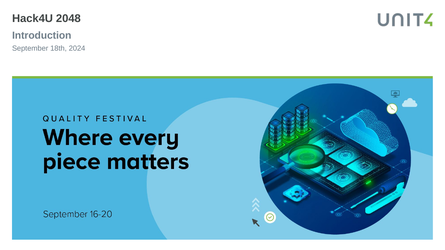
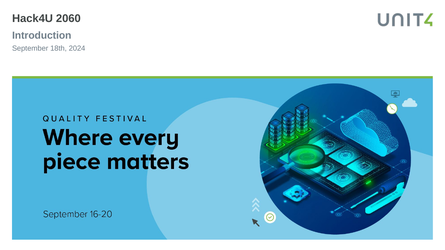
2048: 2048 -> 2060 (68, 19)
